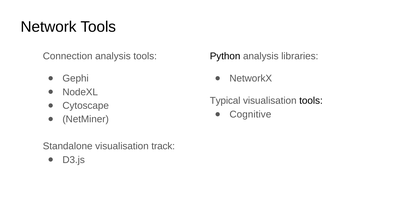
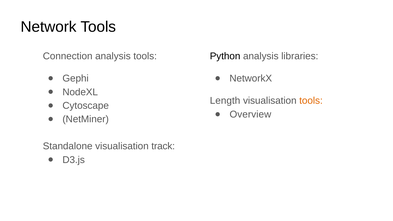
Typical: Typical -> Length (225, 101)
tools colour: black -> orange (311, 101)
Cognitive: Cognitive -> Overview (250, 114)
